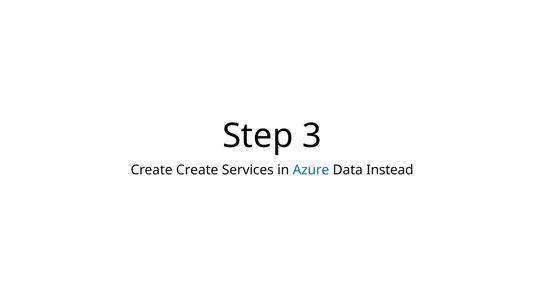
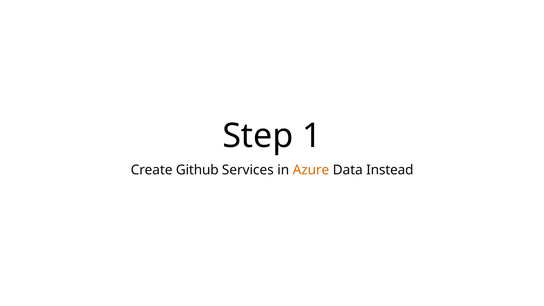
3: 3 -> 1 (312, 136)
Create Create: Create -> Github (197, 170)
Azure colour: blue -> orange (311, 170)
